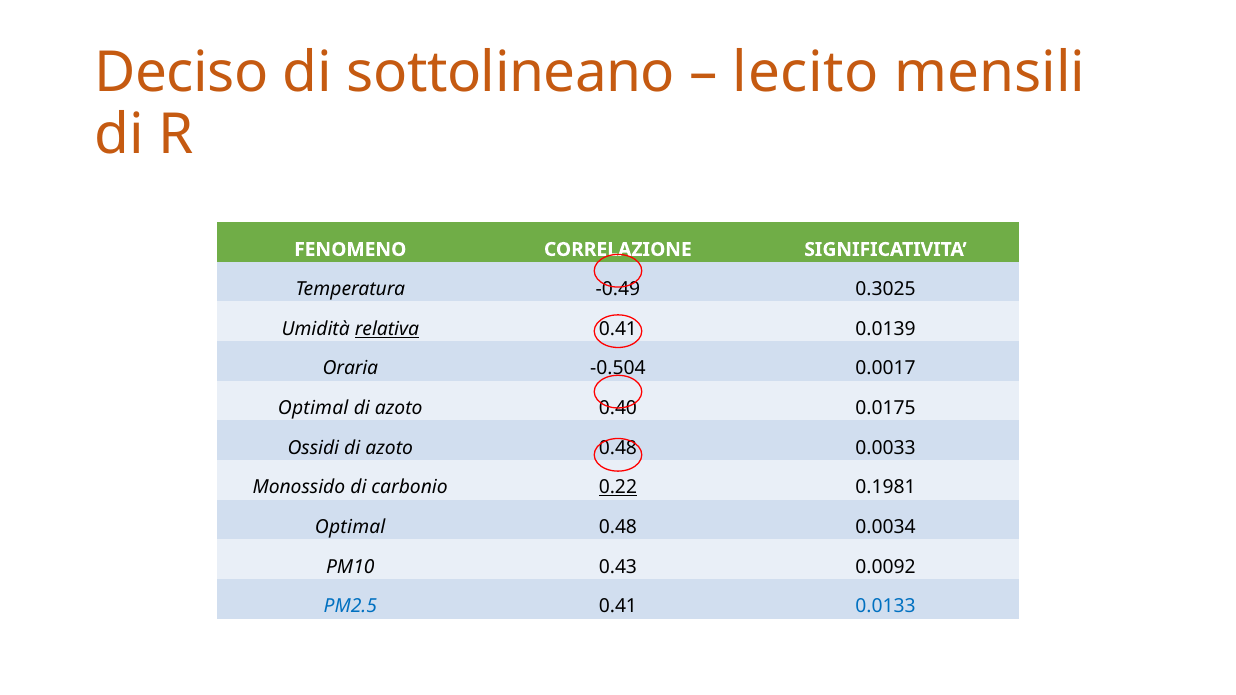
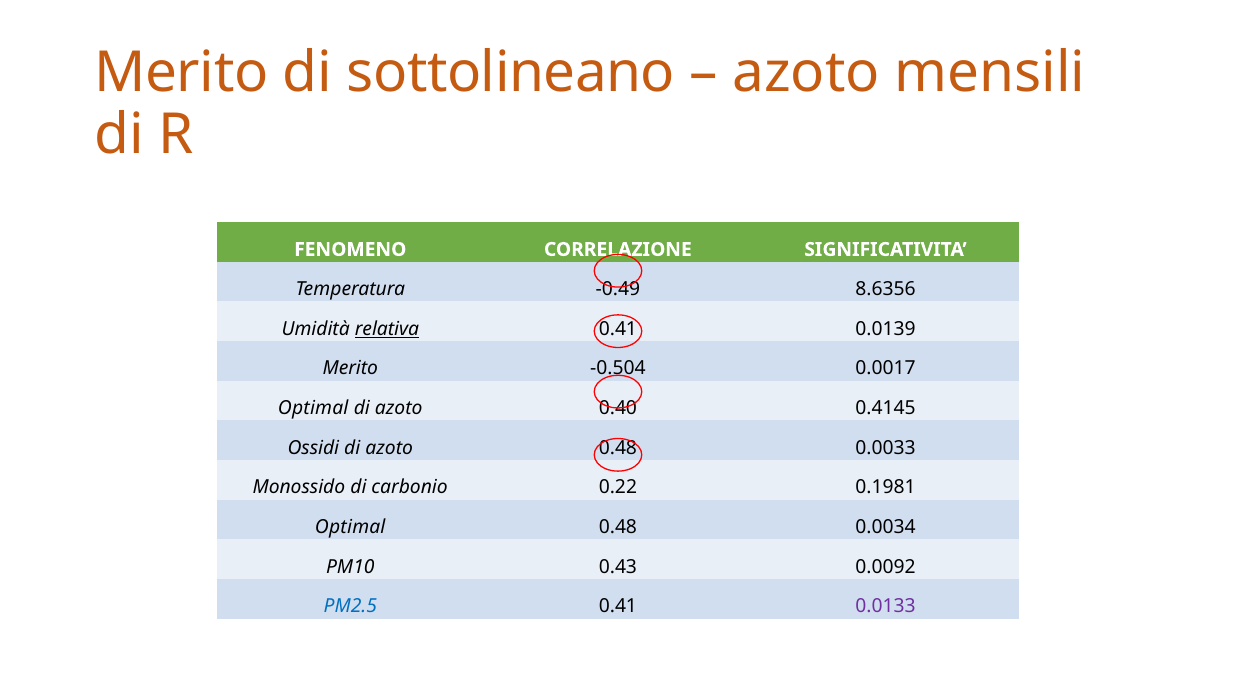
Deciso: Deciso -> Merito (181, 73)
lecito: lecito -> azoto (806, 73)
0.3025: 0.3025 -> 8.6356 (886, 289)
Oraria: Oraria -> Merito (350, 369)
0.0175: 0.0175 -> 0.4145 (886, 408)
0.22 underline: present -> none (618, 488)
0.0133 colour: blue -> purple (886, 607)
